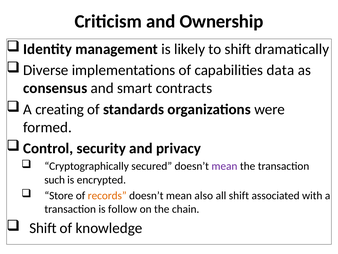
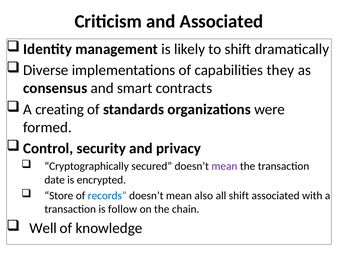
and Ownership: Ownership -> Associated (221, 21)
data: data -> they (280, 70)
such: such -> date (55, 179)
records colour: orange -> blue (107, 195)
Shift: Shift -> Well (43, 228)
